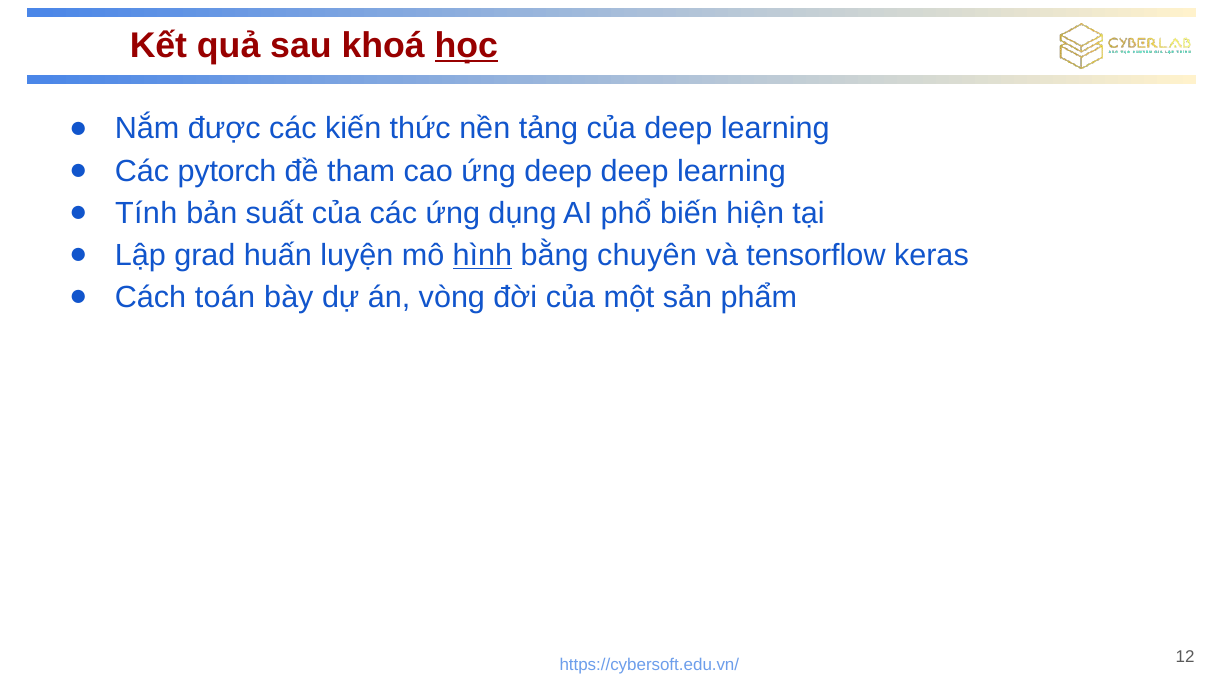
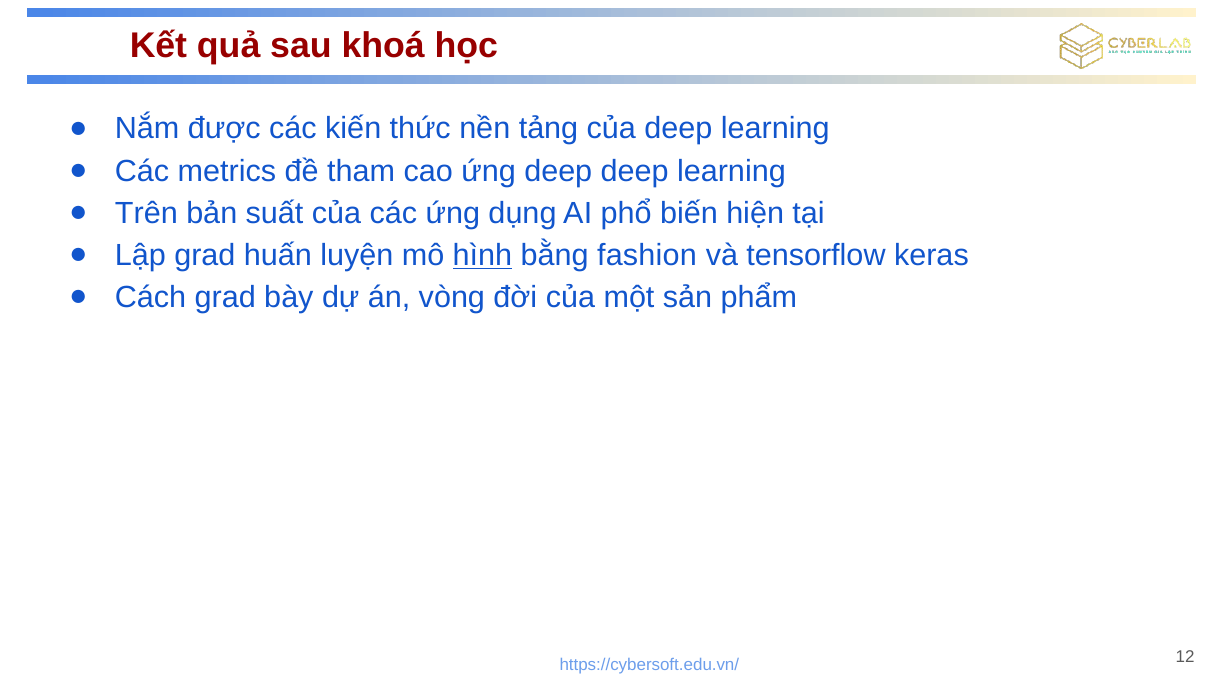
học underline: present -> none (466, 46)
pytorch: pytorch -> metrics (227, 171)
Tính: Tính -> Trên (146, 213)
chuyên: chuyên -> fashion (647, 255)
Cách toán: toán -> grad (225, 297)
